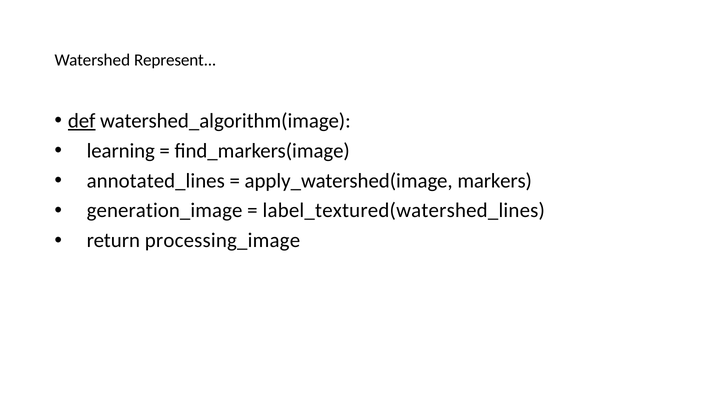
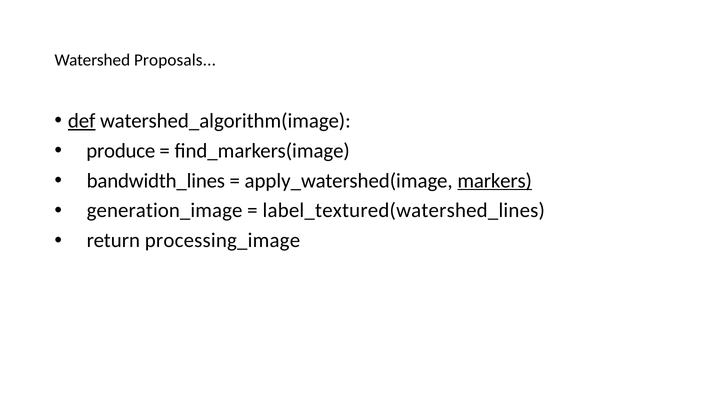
Represent: Represent -> Proposals (175, 60)
learning: learning -> produce (121, 151)
annotated_lines: annotated_lines -> bandwidth_lines (156, 181)
markers underline: none -> present (495, 181)
